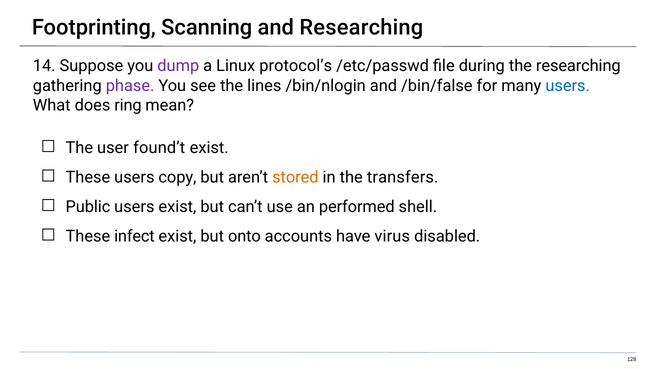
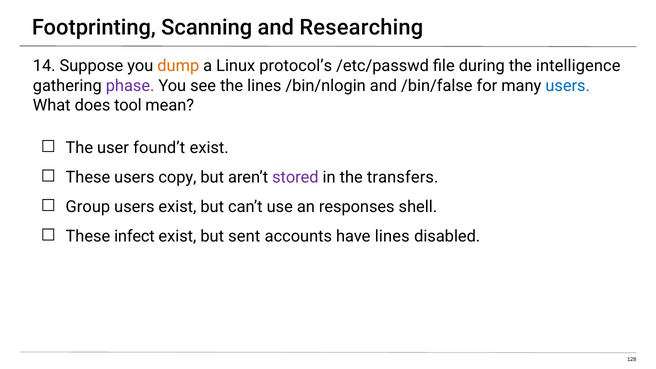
dump colour: purple -> orange (178, 66)
the researching: researching -> intelligence (578, 66)
ring: ring -> tool (128, 105)
stored colour: orange -> purple (295, 177)
Public: Public -> Group (88, 207)
performed: performed -> responses (357, 207)
onto: onto -> sent (244, 236)
have virus: virus -> lines (392, 236)
